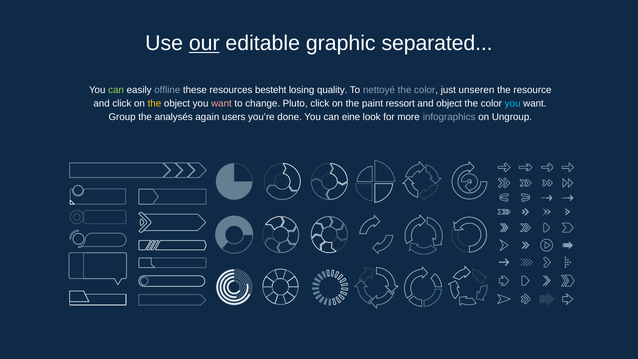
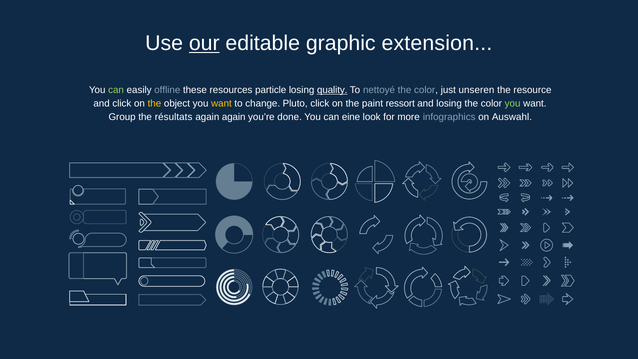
separated: separated -> extension (437, 43)
besteht: besteht -> particle (271, 90)
quality underline: none -> present (332, 90)
want colour: pink -> yellow (221, 104)
and object: object -> losing (449, 104)
you colour: light blue -> light green (513, 104)
analysés: analysés -> résultats (174, 117)
again users: users -> again (234, 117)
Ungroup: Ungroup -> Auswahl (512, 117)
